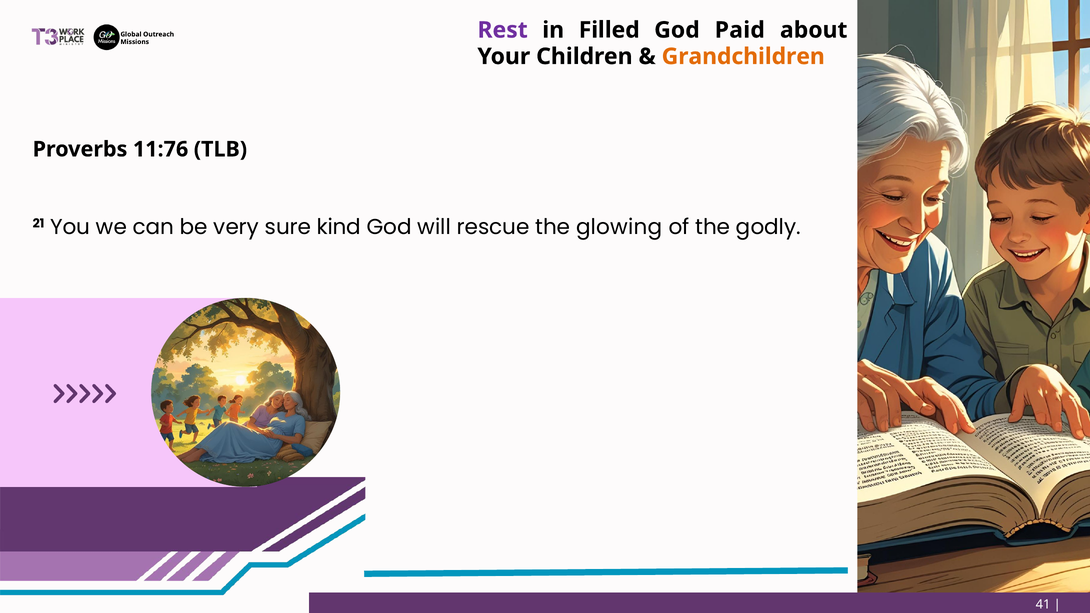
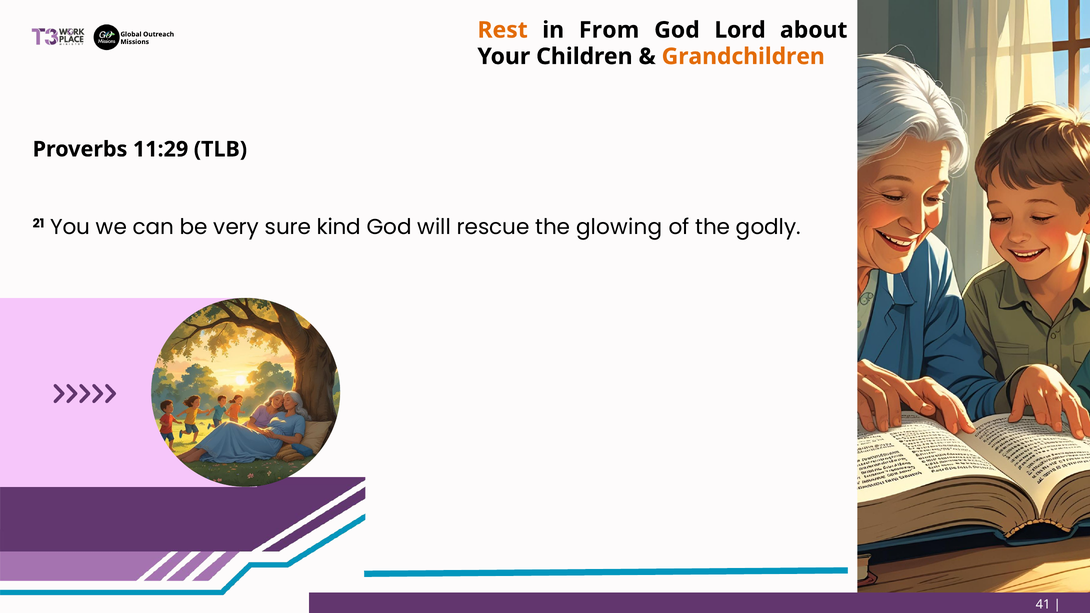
Rest colour: purple -> orange (503, 30)
Filled: Filled -> From (609, 30)
Paid: Paid -> Lord (740, 30)
11:76: 11:76 -> 11:29 (161, 149)
